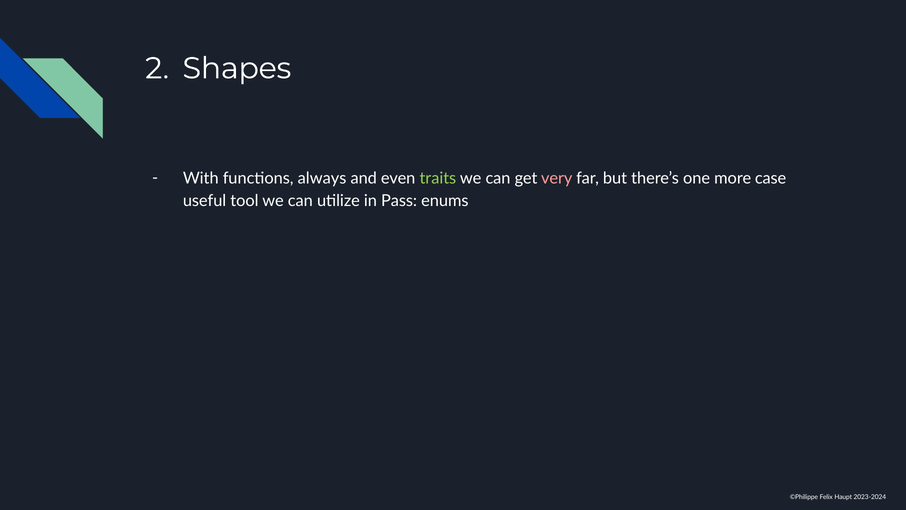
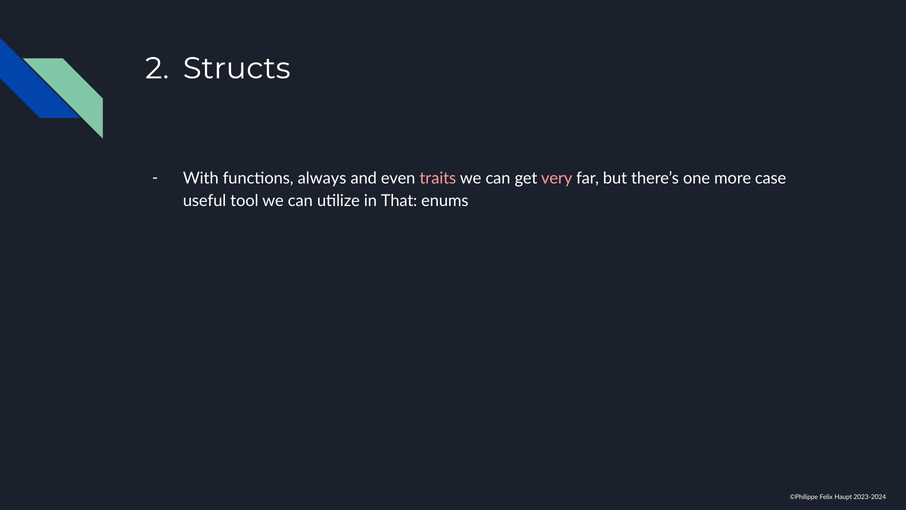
Shapes: Shapes -> Structs (237, 68)
traits colour: light green -> pink (438, 178)
Pass: Pass -> That (399, 201)
